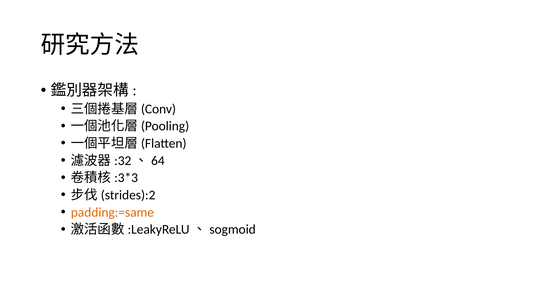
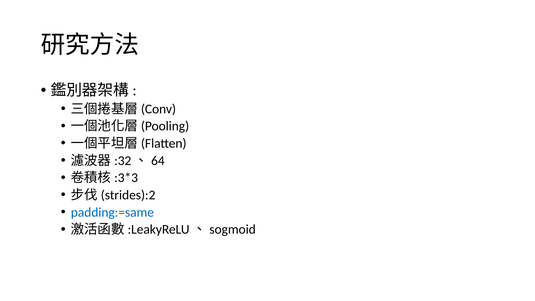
padding:=same colour: orange -> blue (112, 212)
